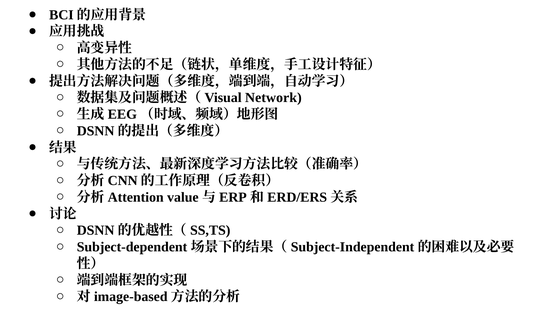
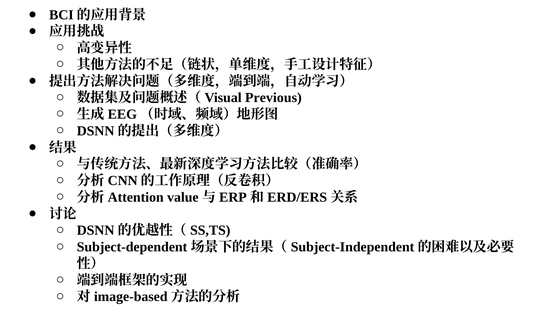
Network: Network -> Previous (273, 98)
